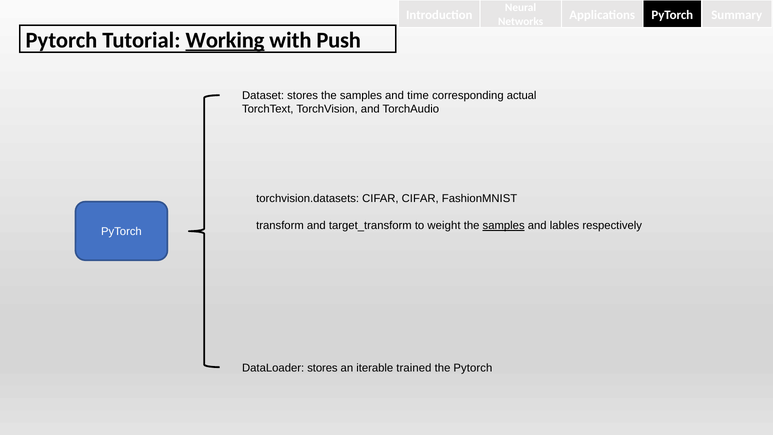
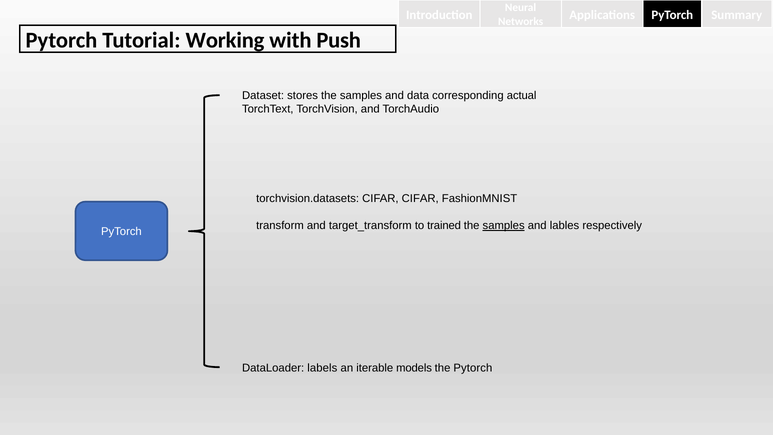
Working underline: present -> none (225, 40)
time: time -> data (418, 96)
weight: weight -> trained (444, 226)
DataLoader stores: stores -> labels (322, 368)
trained: trained -> models (414, 368)
